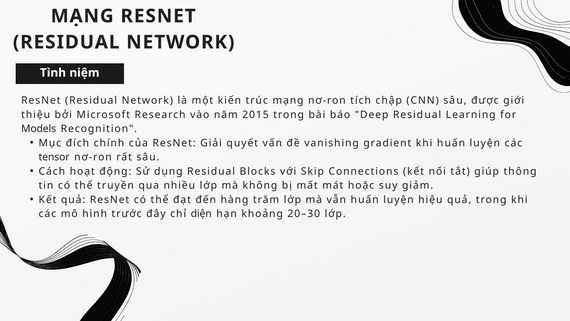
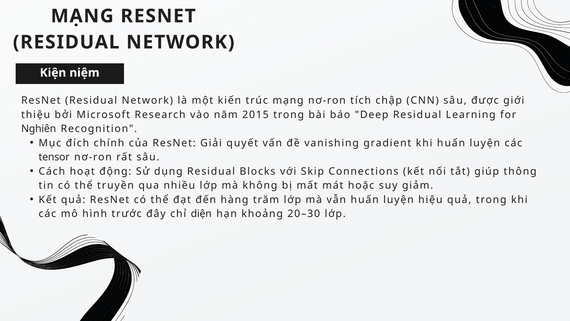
Tình: Tình -> Kiện (53, 73)
Models: Models -> Nghiên (39, 129)
